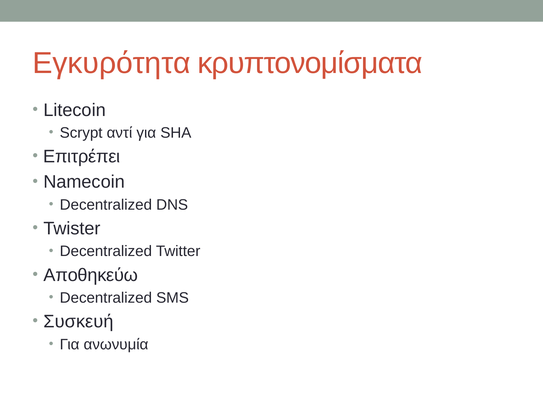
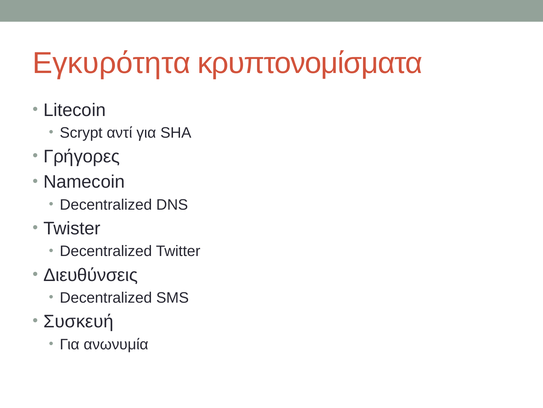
Επιτρέπει: Επιτρέπει -> Γρήγορες (82, 156)
Αποθηκεύω: Αποθηκεύω -> Διευθύνσεις (91, 275)
